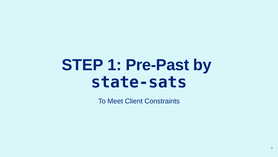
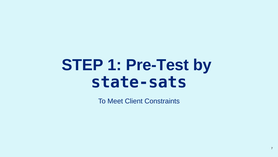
Pre-Past: Pre-Past -> Pre-Test (157, 65)
